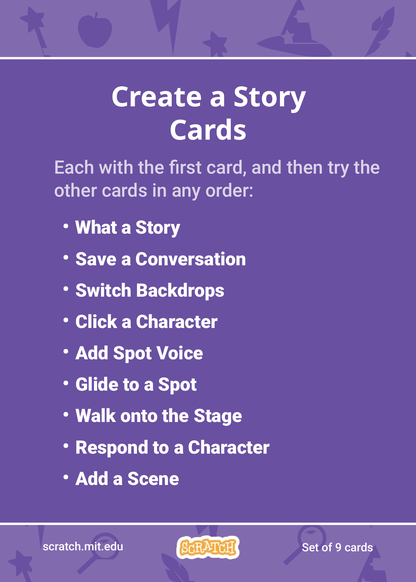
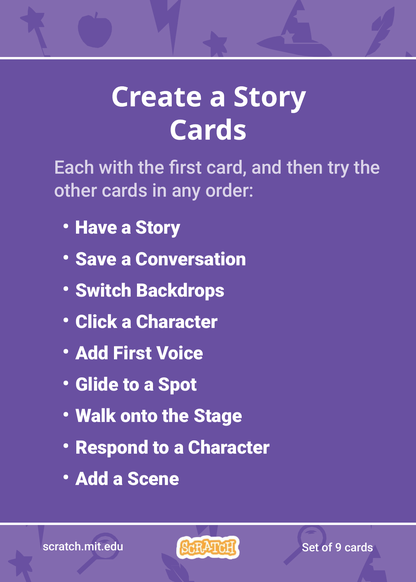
What: What -> Have (96, 228)
Add Spot: Spot -> First (133, 354)
